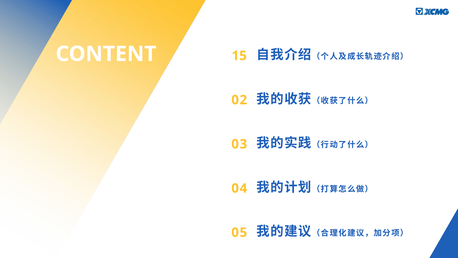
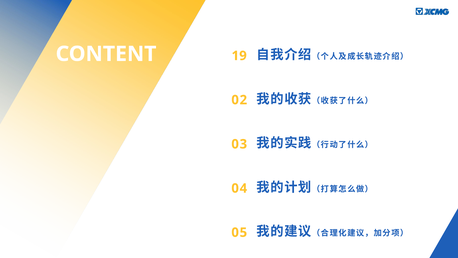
15: 15 -> 19 (239, 56)
